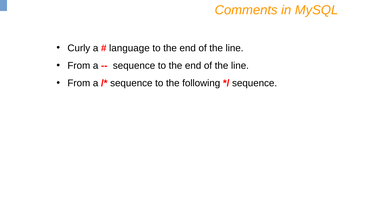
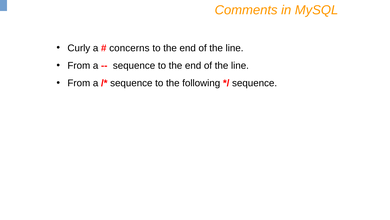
language: language -> concerns (129, 48)
